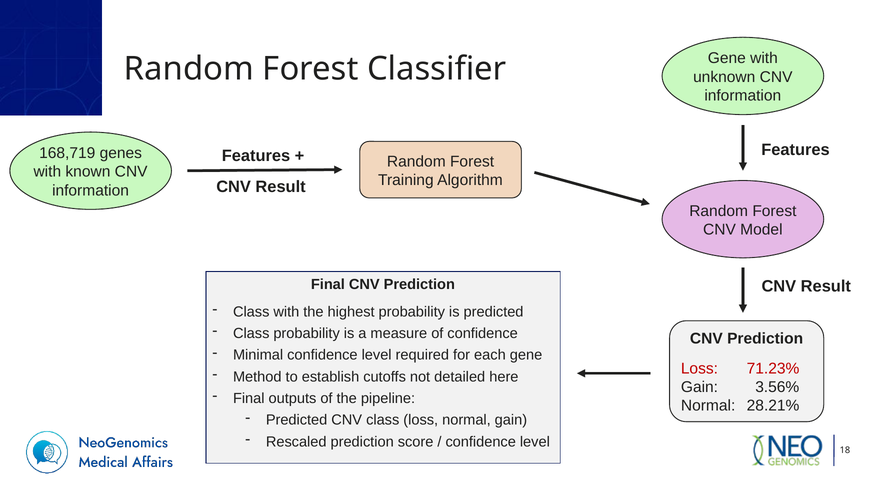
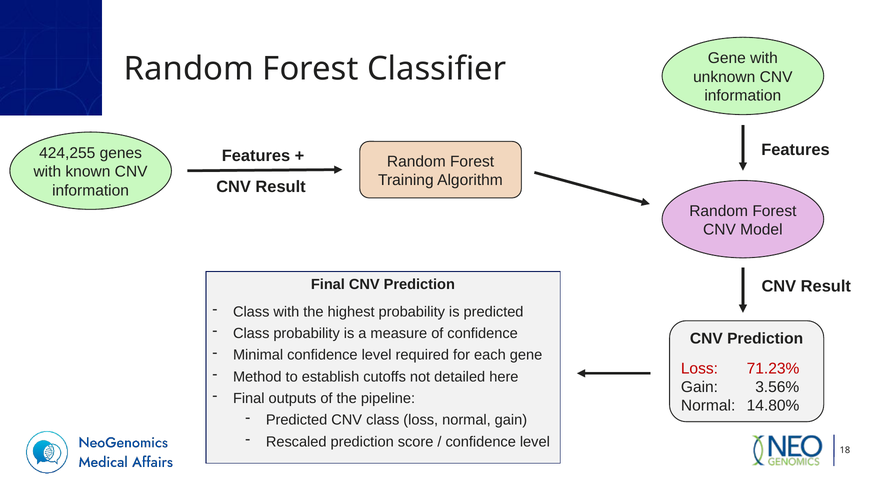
168,719: 168,719 -> 424,255 (67, 153)
28.21%: 28.21% -> 14.80% (773, 405)
